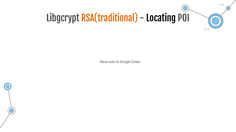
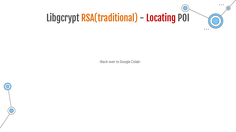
Locating colour: black -> red (161, 19)
